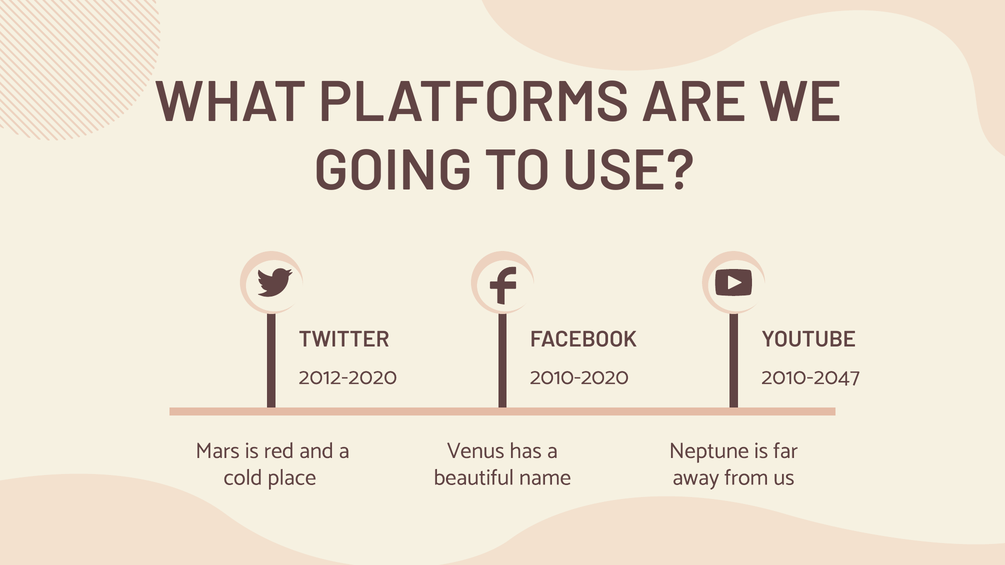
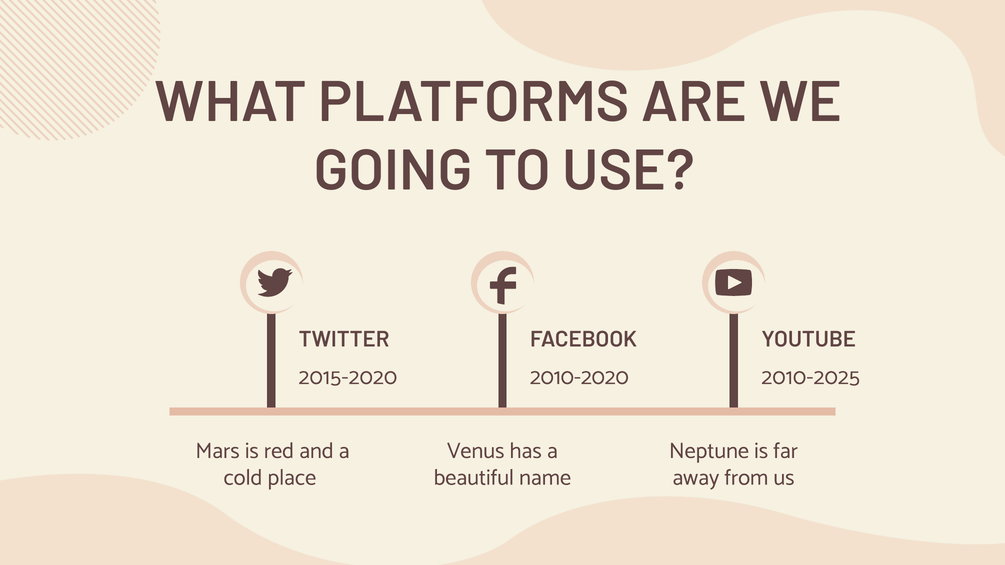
2012-2020: 2012-2020 -> 2015-2020 (348, 377)
2010-2047: 2010-2047 -> 2010-2025 (811, 377)
